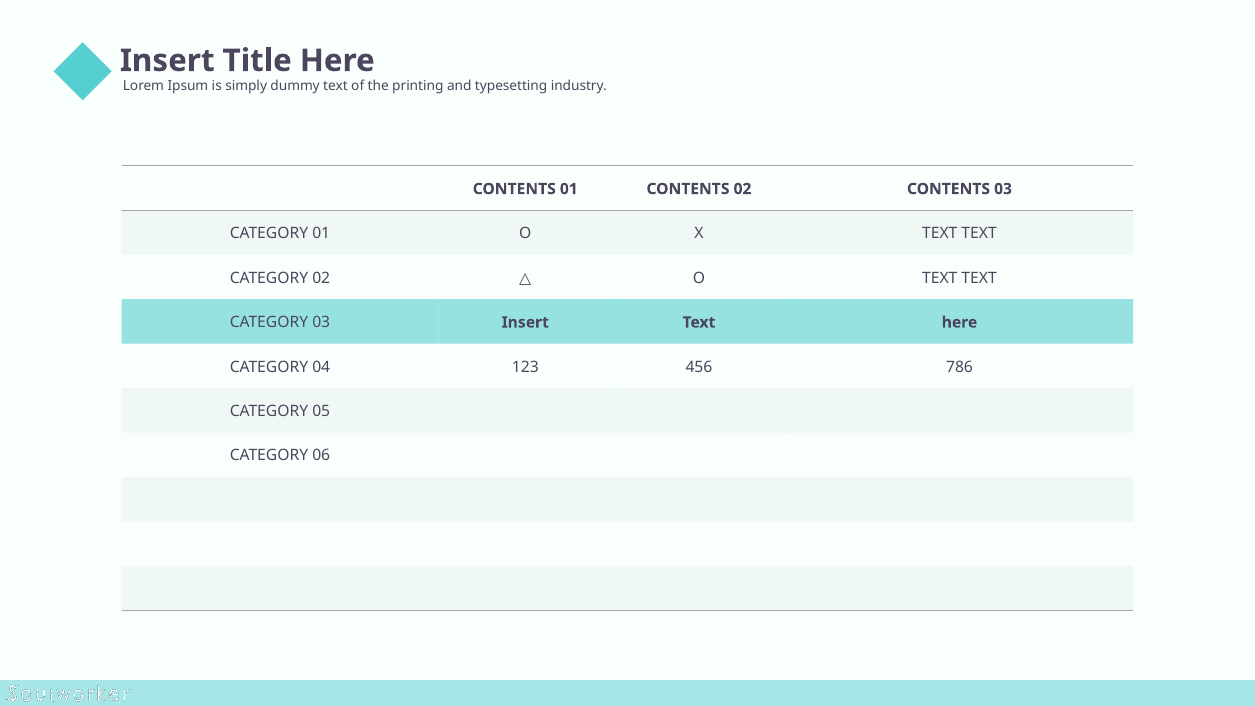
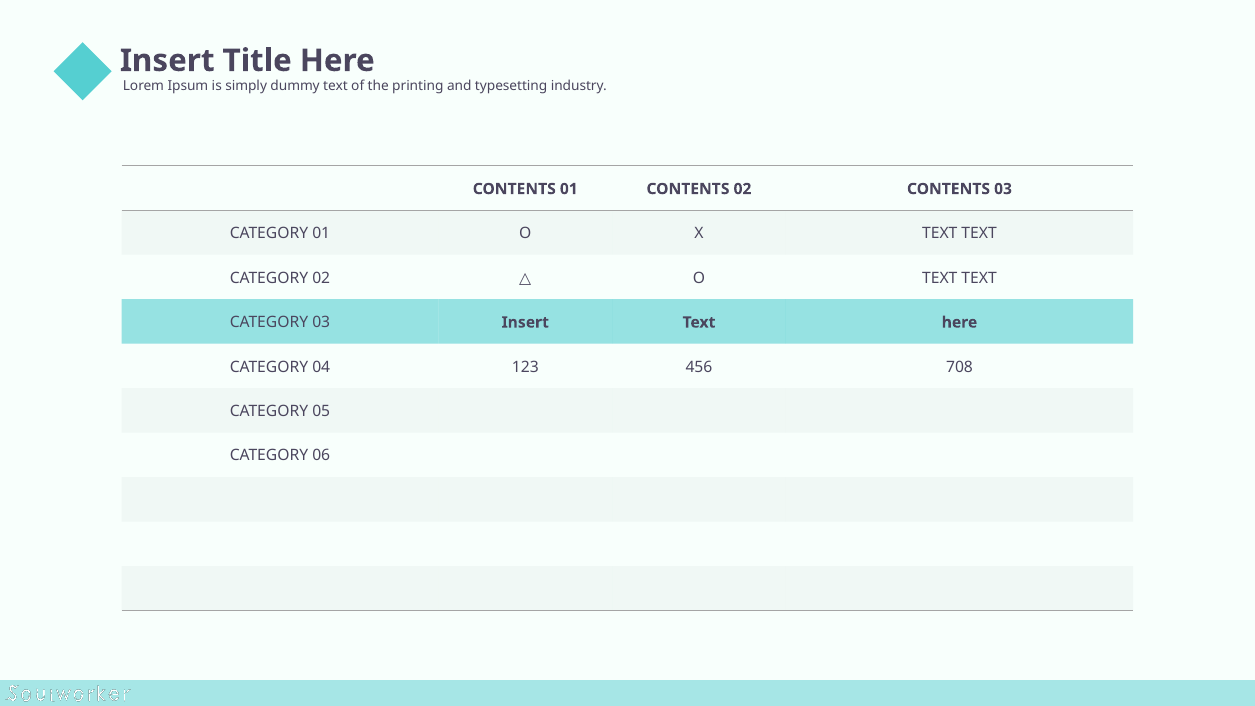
786: 786 -> 708 (960, 367)
